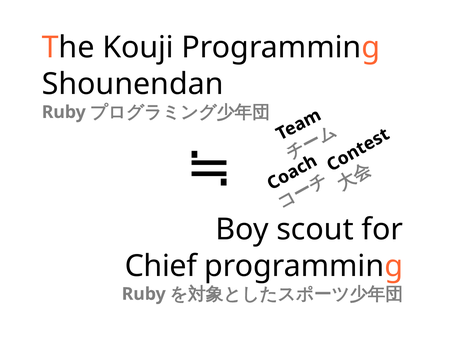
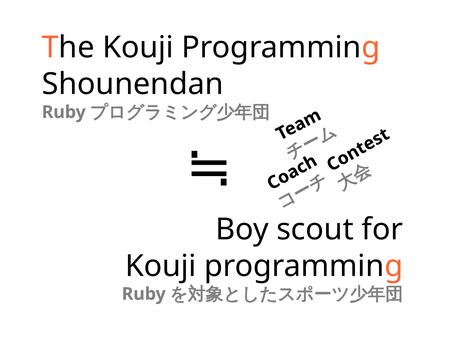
Chief: Chief -> Kouji (161, 266)
